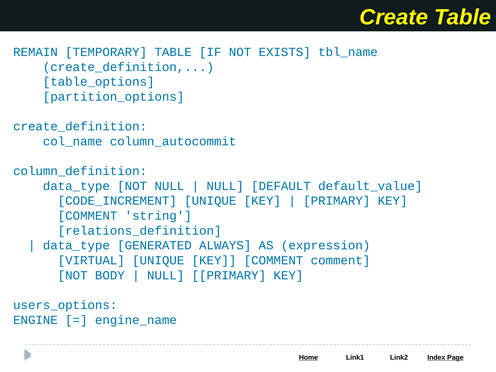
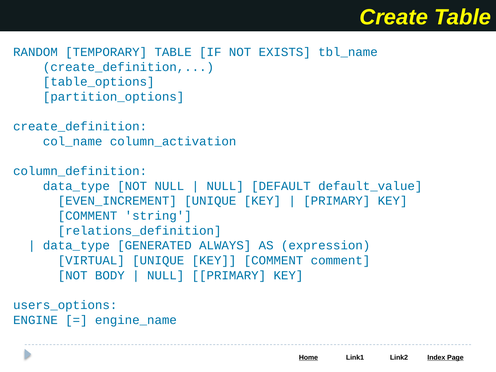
REMAIN: REMAIN -> RANDOM (35, 52)
column_autocommit: column_autocommit -> column_activation (173, 141)
CODE_INCREMENT: CODE_INCREMENT -> EVEN_INCREMENT (117, 201)
